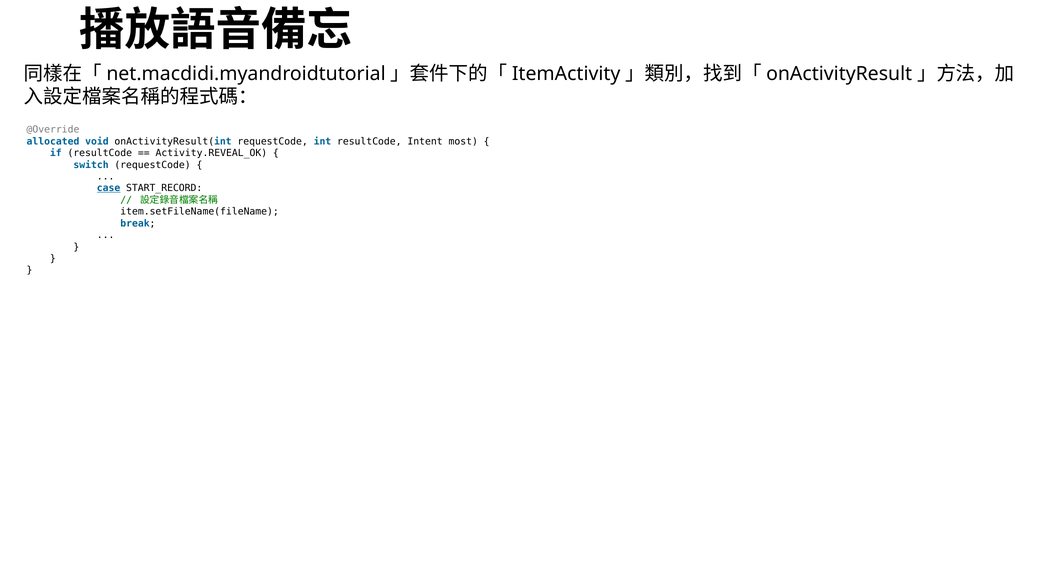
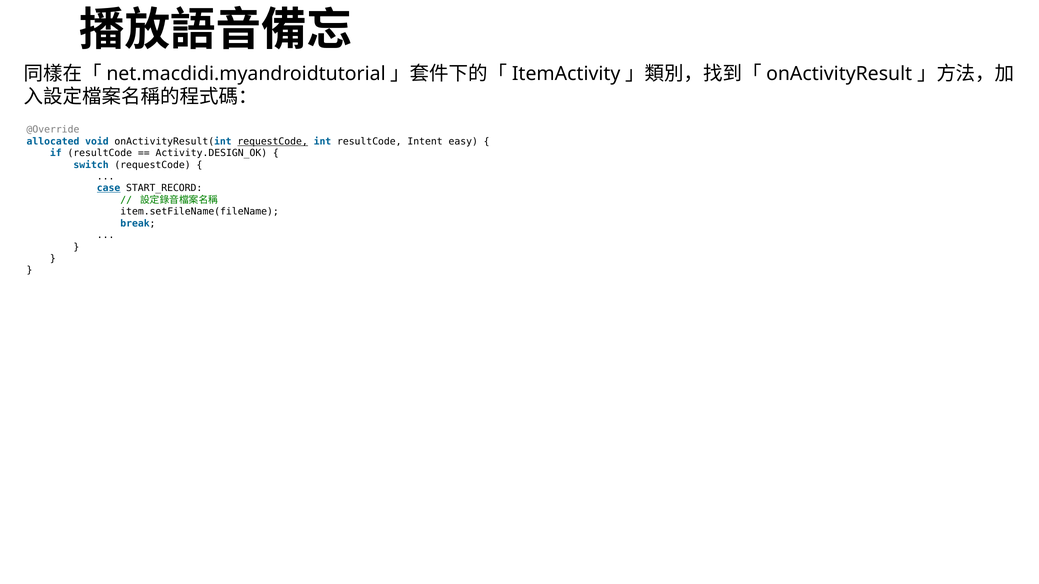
requestCode underline: none -> present (273, 141)
most: most -> easy (463, 141)
Activity.REVEAL_OK: Activity.REVEAL_OK -> Activity.DESIGN_OK (211, 153)
